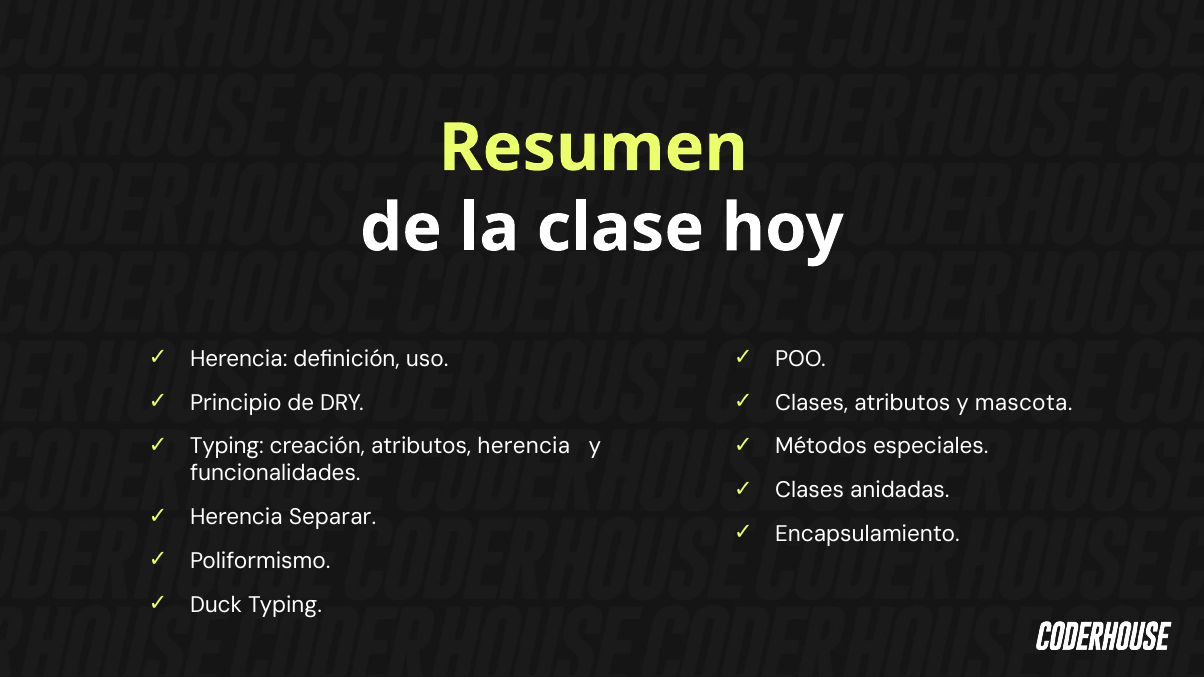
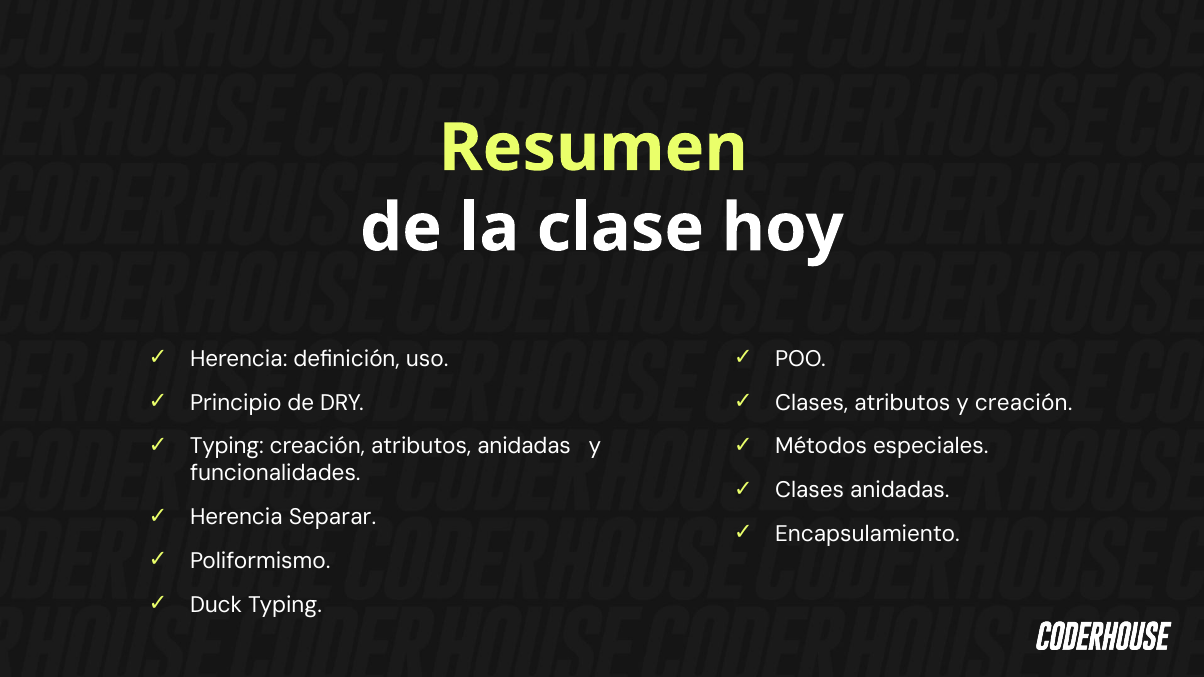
y mascota: mascota -> creación (1024, 403)
atributos herencia: herencia -> anidadas (524, 447)
